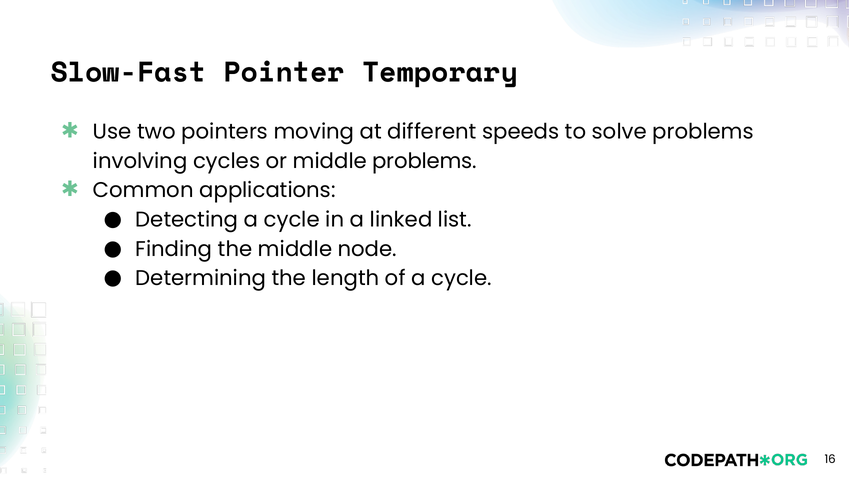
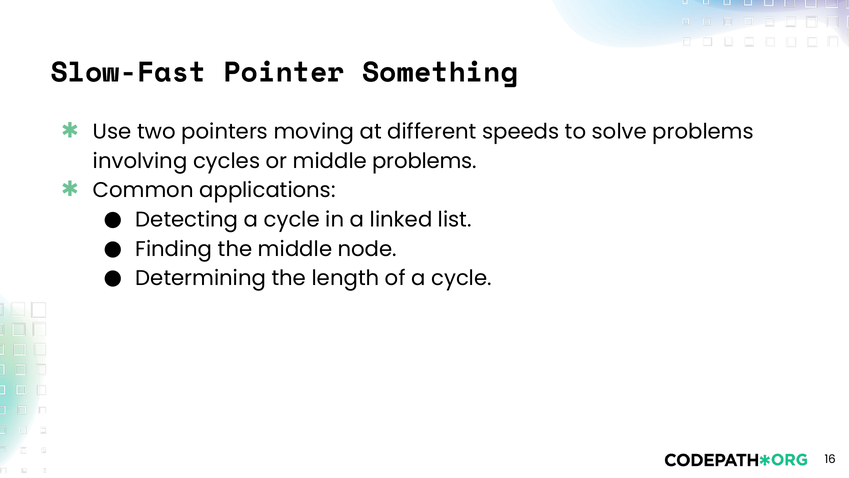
Temporary: Temporary -> Something (440, 72)
